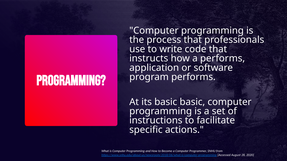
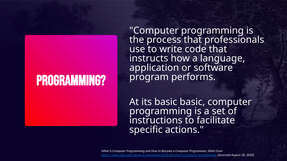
a performs: performs -> language (223, 59)
